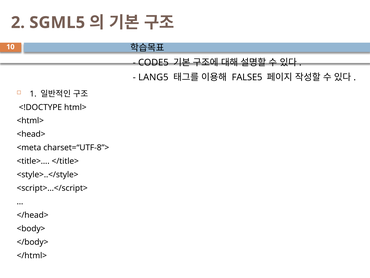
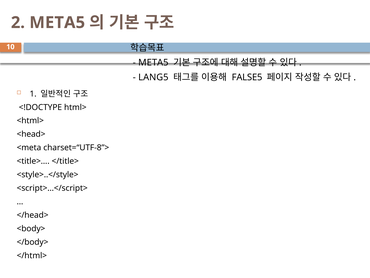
2 SGML5: SGML5 -> META5 (57, 23)
CODE5: CODE5 -> META5 (153, 62)
